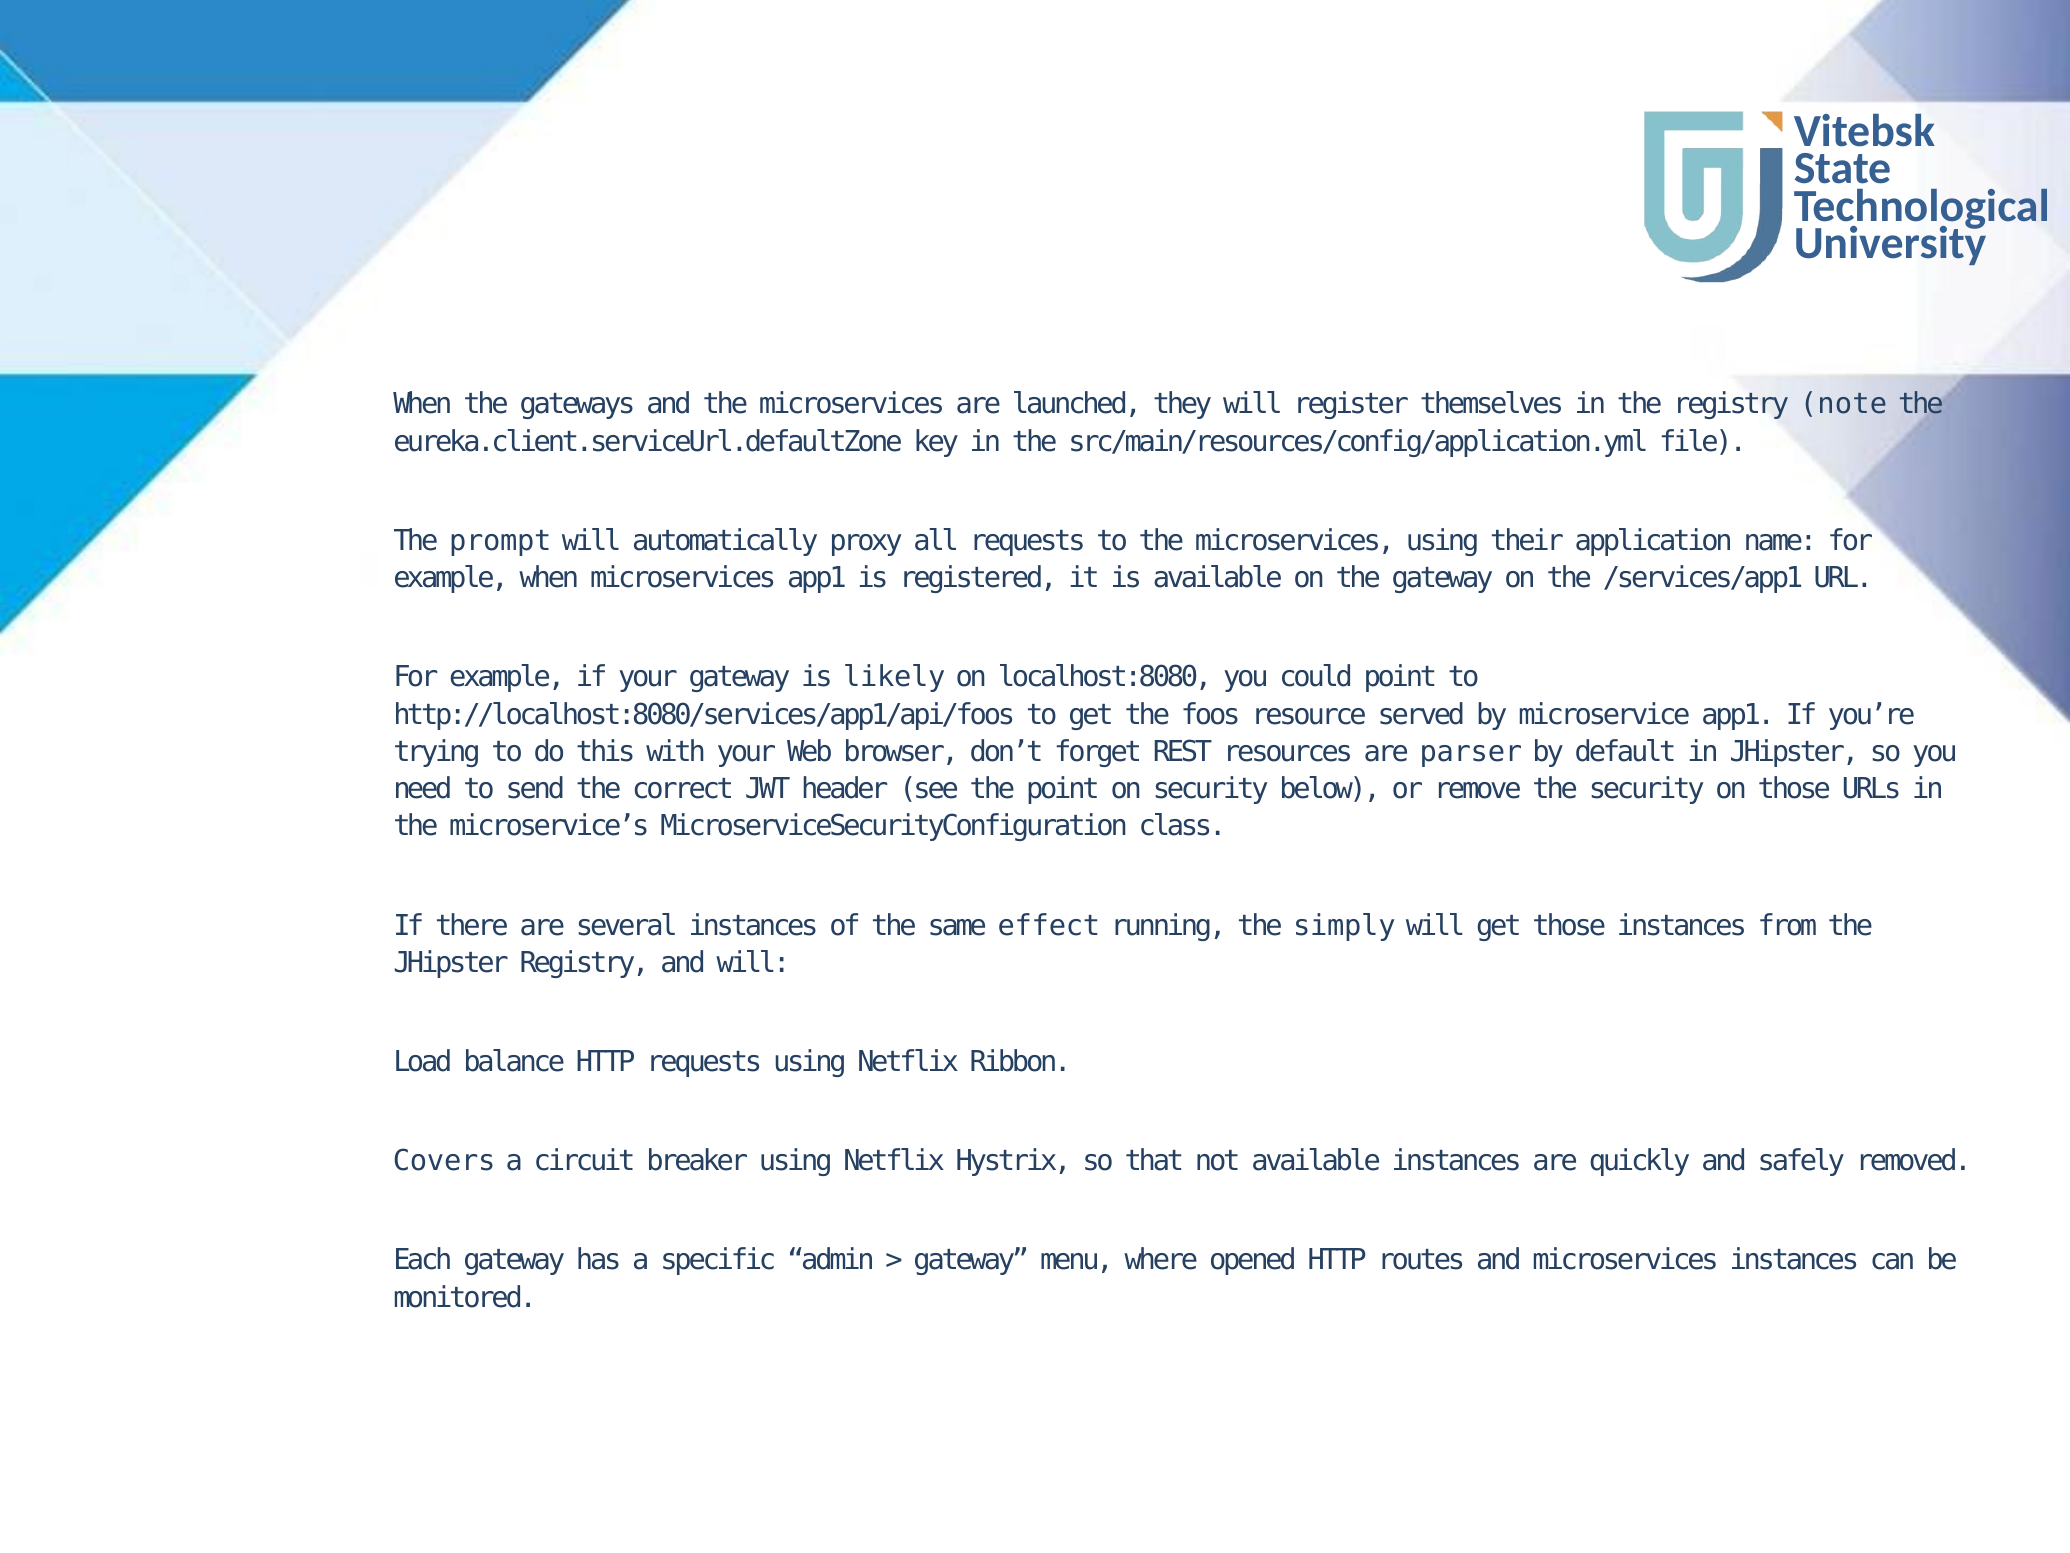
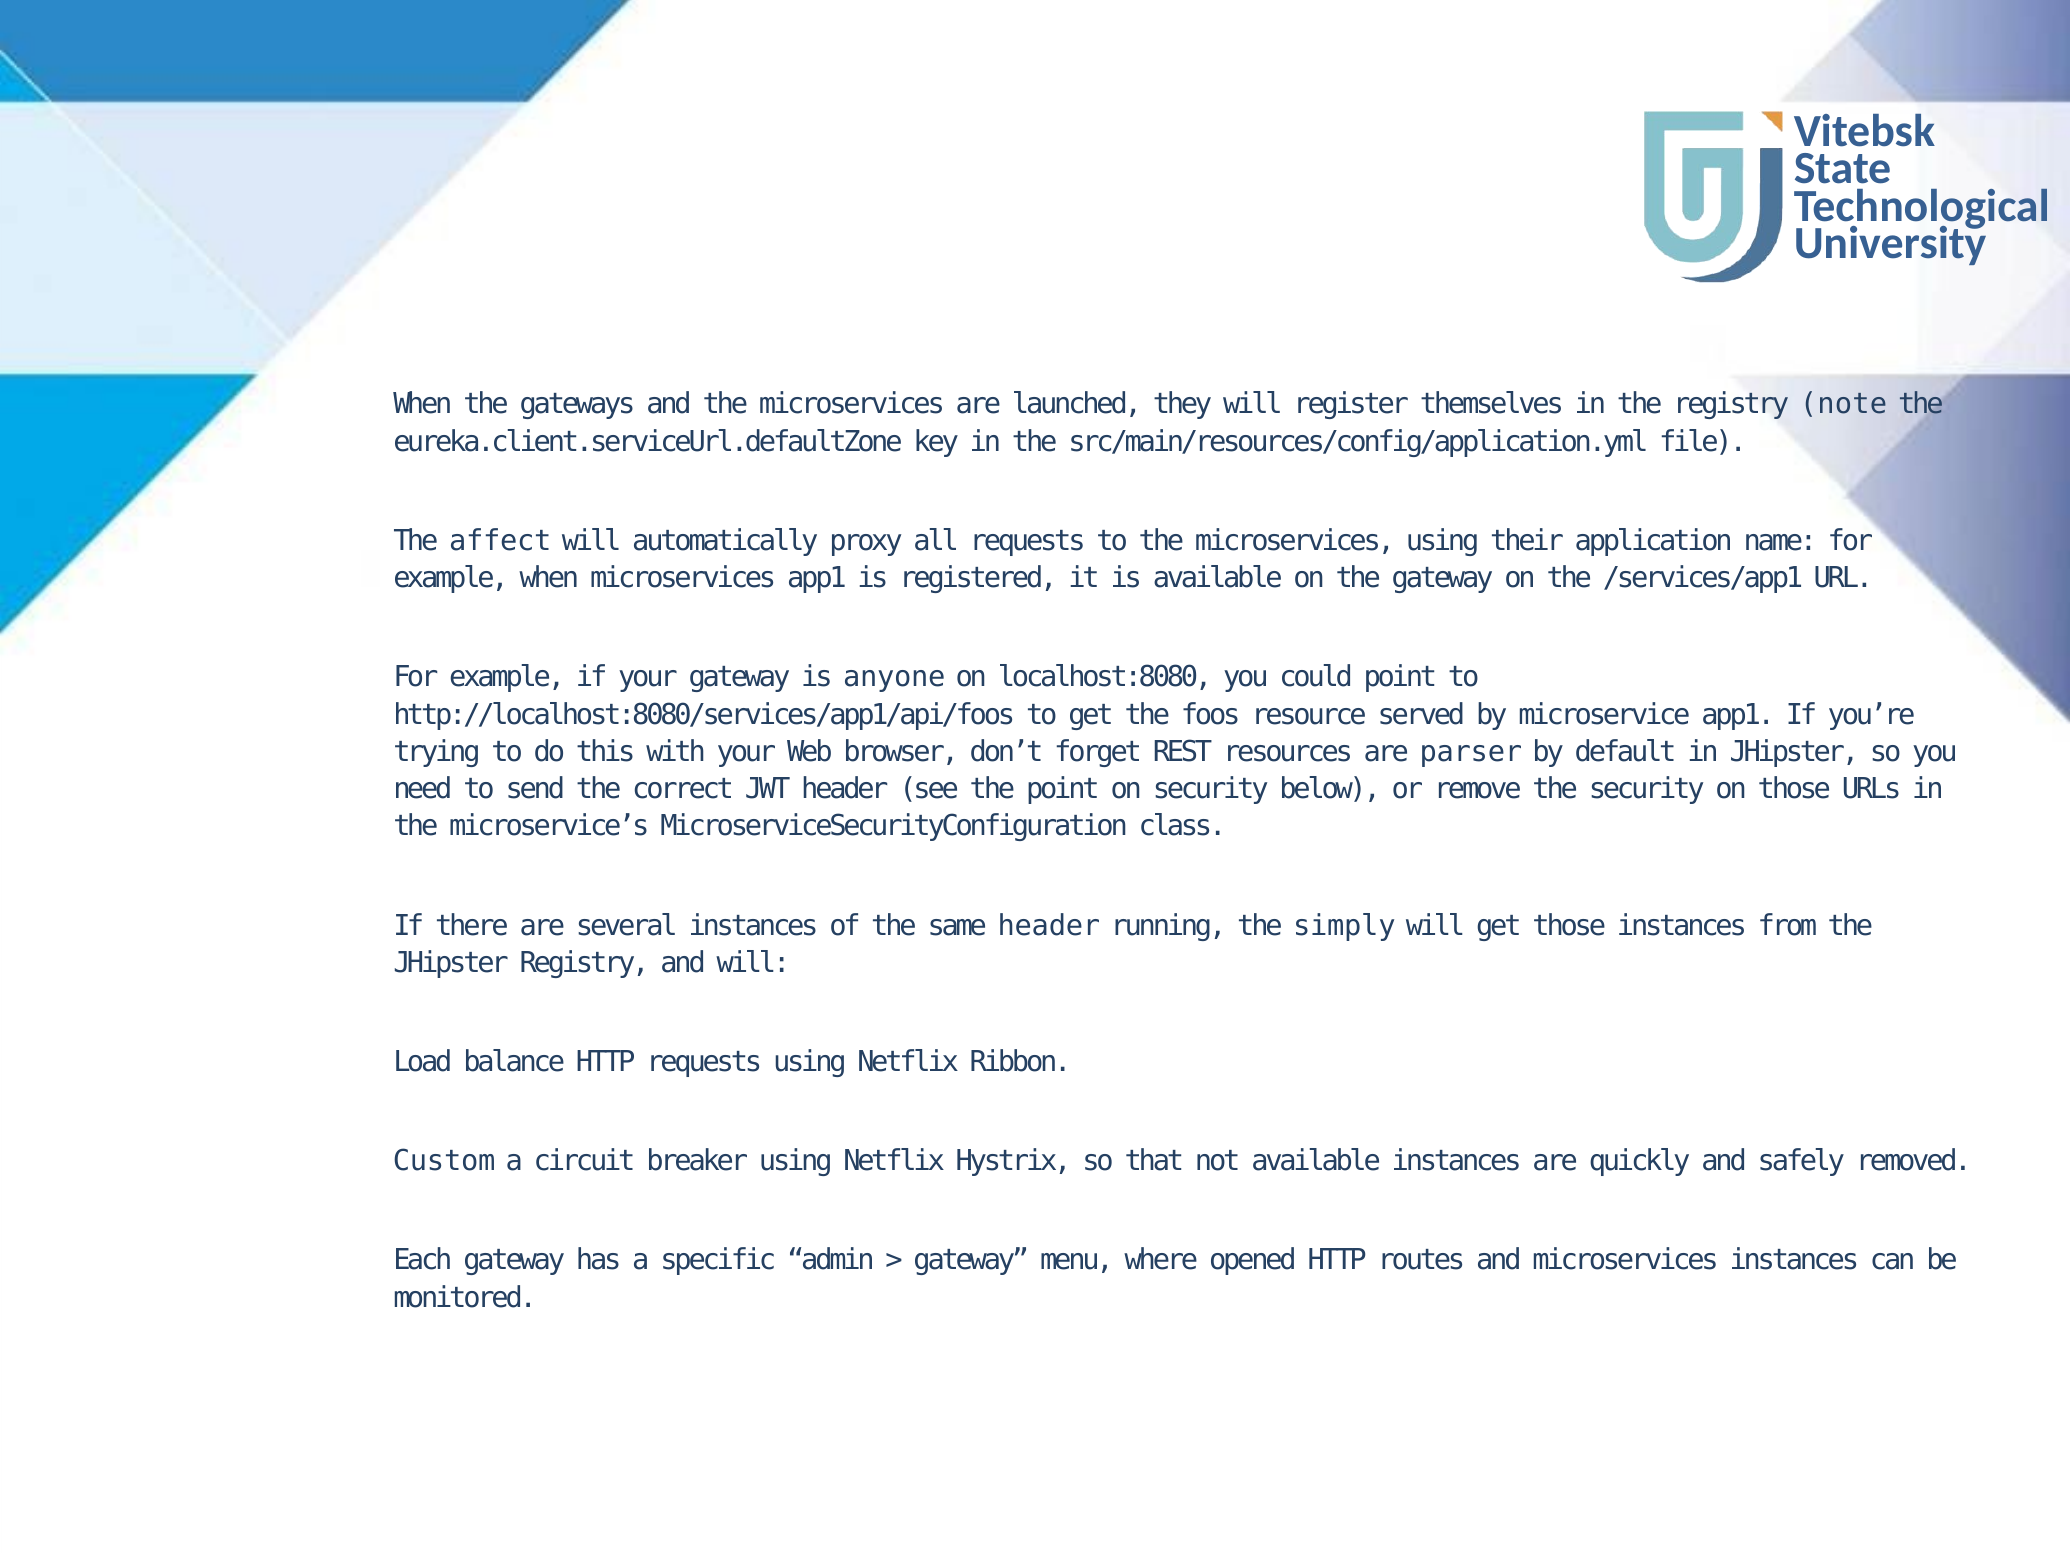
prompt: prompt -> affect (500, 541)
likely: likely -> anyone (894, 677)
same effect: effect -> header (1049, 925)
Covers: Covers -> Custom (444, 1161)
